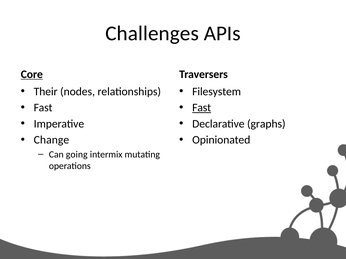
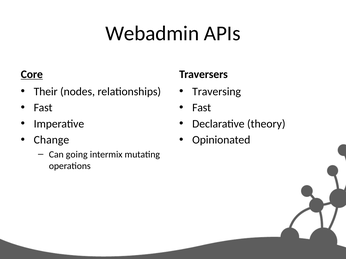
Challenges: Challenges -> Webadmin (152, 33)
Filesystem: Filesystem -> Traversing (217, 92)
Fast underline: present -> none (202, 108)
graphs: graphs -> theory (266, 124)
